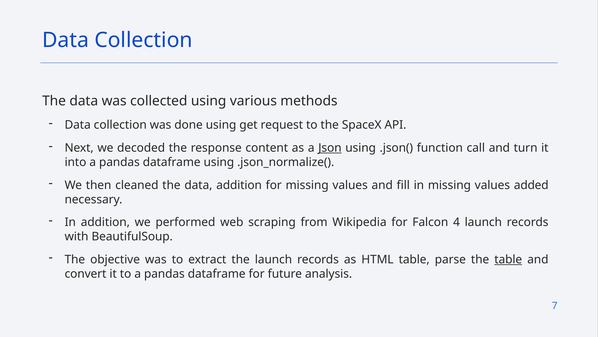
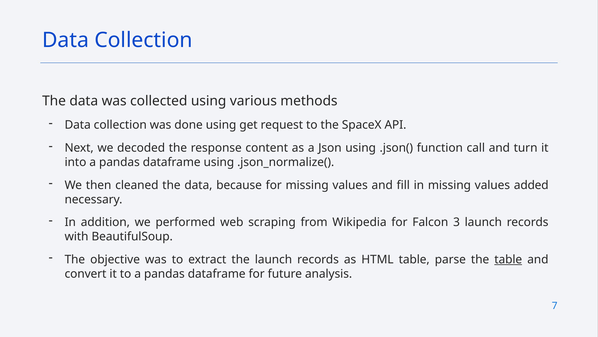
Json underline: present -> none (330, 148)
data addition: addition -> because (239, 185)
4: 4 -> 3 (456, 222)
